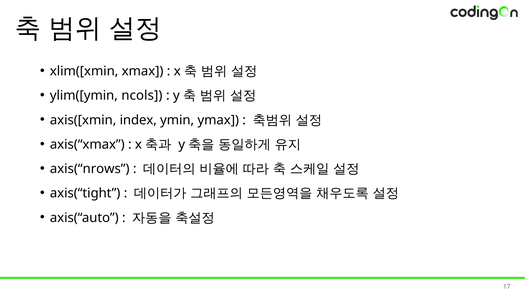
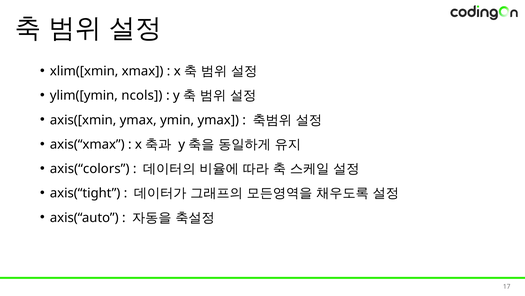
axis([xmin index: index -> ymax (138, 120)
axis(“nrows: axis(“nrows -> axis(“colors (90, 168)
